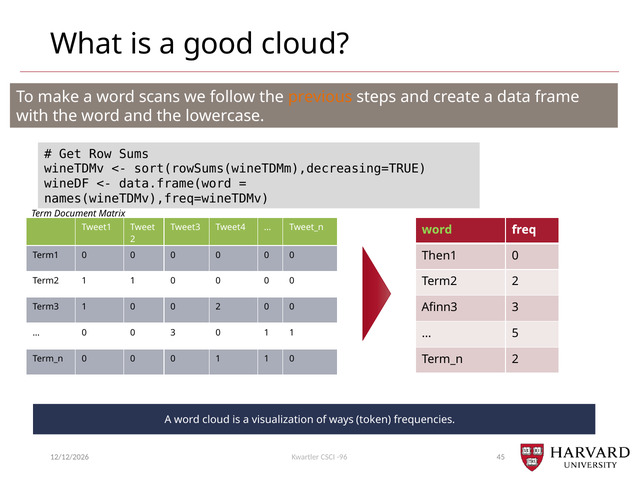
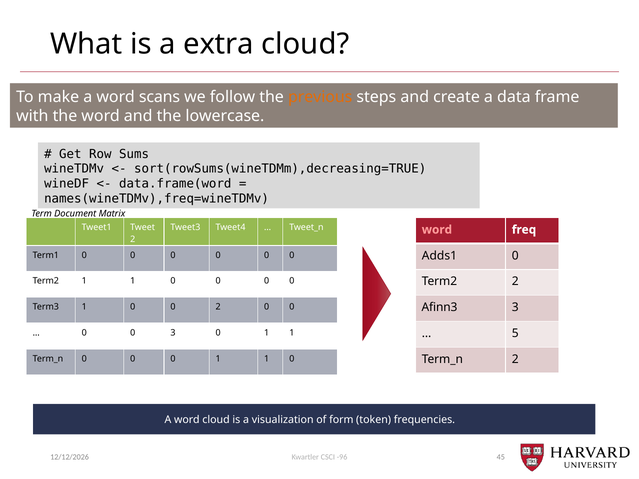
good: good -> extra (218, 44)
word colour: light green -> pink (437, 230)
Then1: Then1 -> Adds1 (439, 256)
ways: ways -> form (341, 420)
